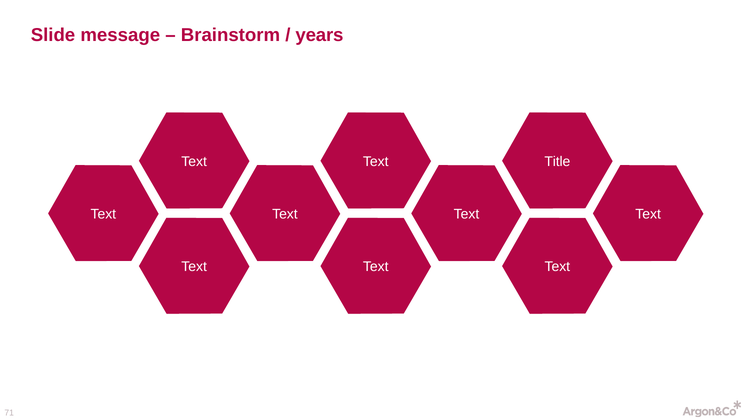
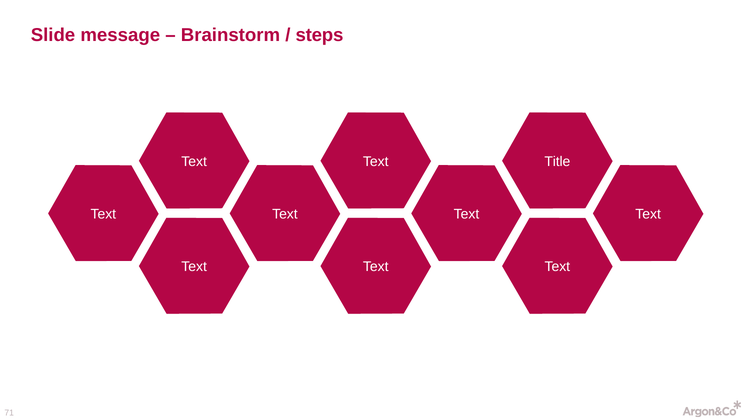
years: years -> steps (319, 35)
